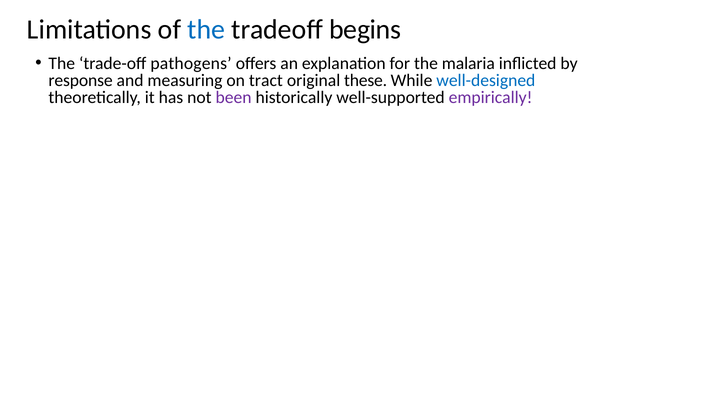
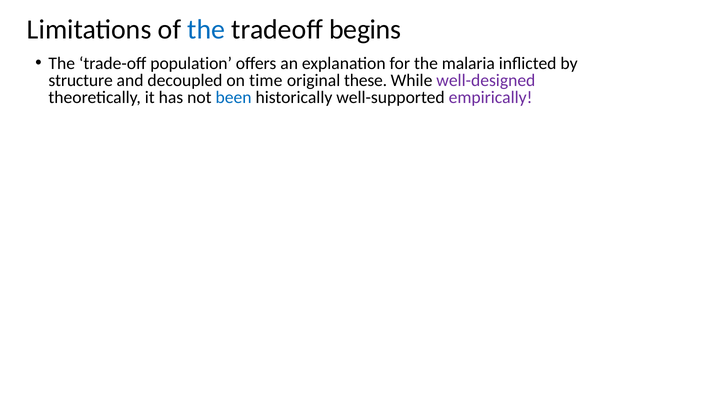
pathogens: pathogens -> population (191, 63)
response: response -> structure (81, 81)
and measuring: measuring -> decoupled (185, 81)
on tract: tract -> time (266, 81)
well-designed colour: blue -> purple (486, 81)
been colour: purple -> blue (234, 98)
